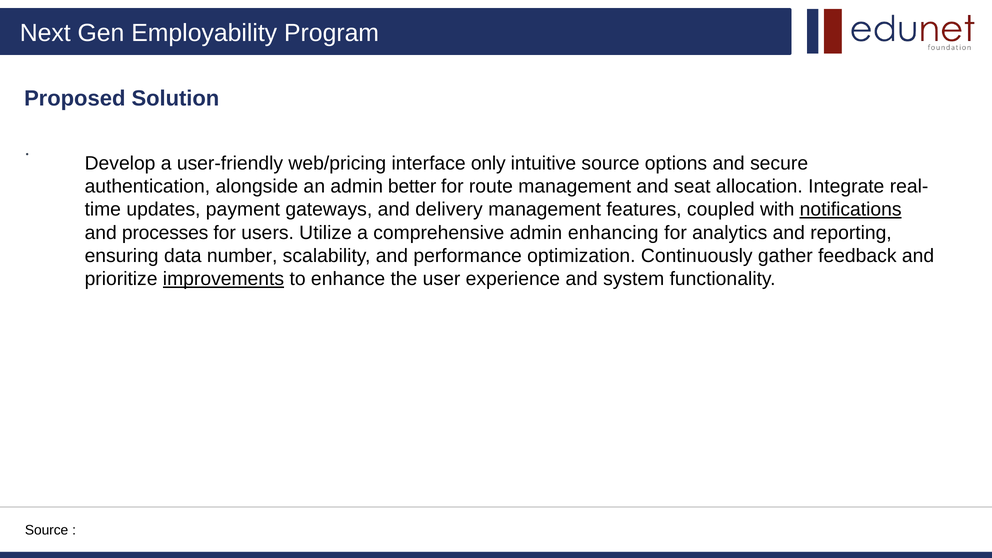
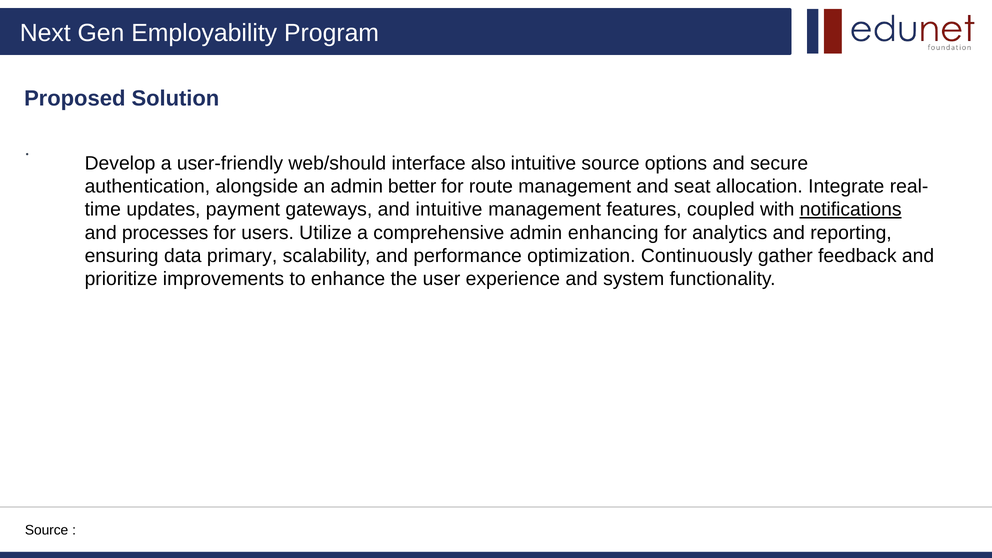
web/pricing: web/pricing -> web/should (337, 163)
only: only -> also (488, 163)
and delivery: delivery -> intuitive (449, 210)
number: number -> primary (242, 256)
improvements underline: present -> none (223, 279)
